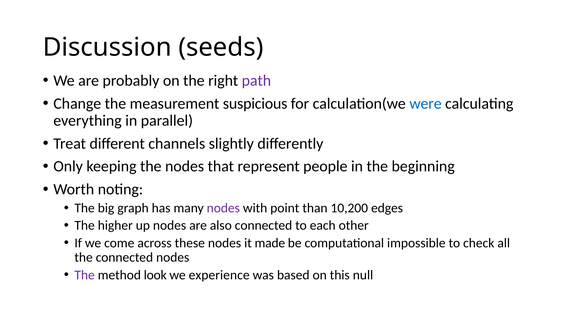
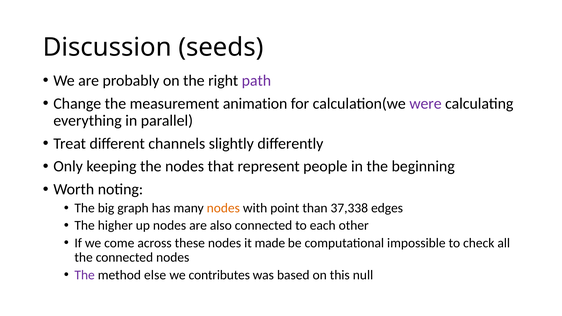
suspicious: suspicious -> animation (255, 103)
were colour: blue -> purple (425, 103)
nodes colour: purple -> orange (223, 208)
10,200: 10,200 -> 37,338 (349, 208)
look: look -> else (155, 275)
experience: experience -> contributes (219, 275)
